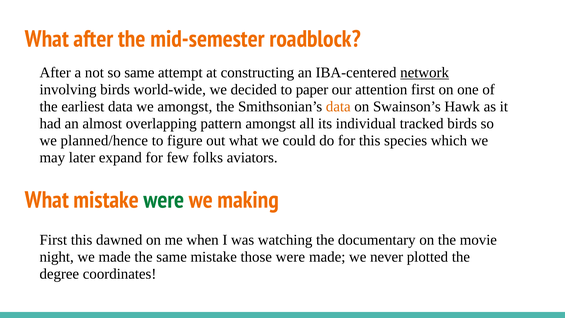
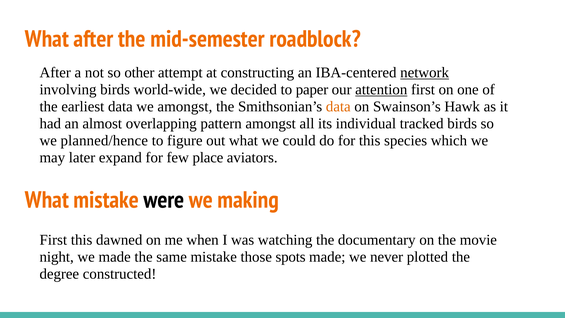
so same: same -> other (139, 73)
attention underline: none -> present (381, 90)
folks: folks -> place (208, 158)
were colour: green -> black (164, 200)
those were: were -> spots (291, 257)
coordinates: coordinates -> constructed (120, 274)
